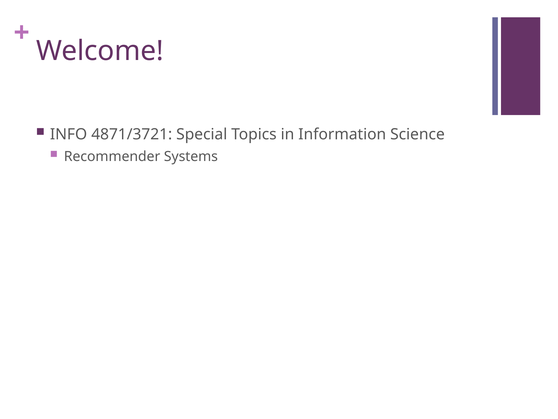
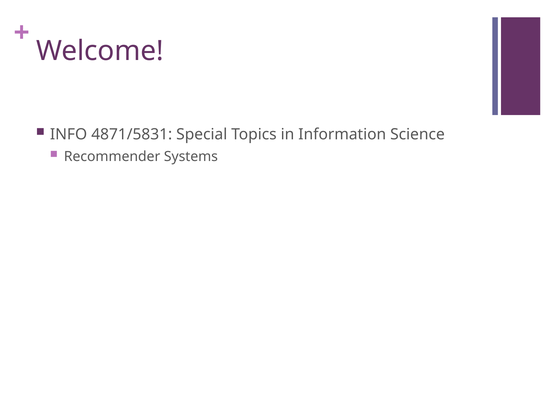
4871/3721: 4871/3721 -> 4871/5831 (132, 134)
